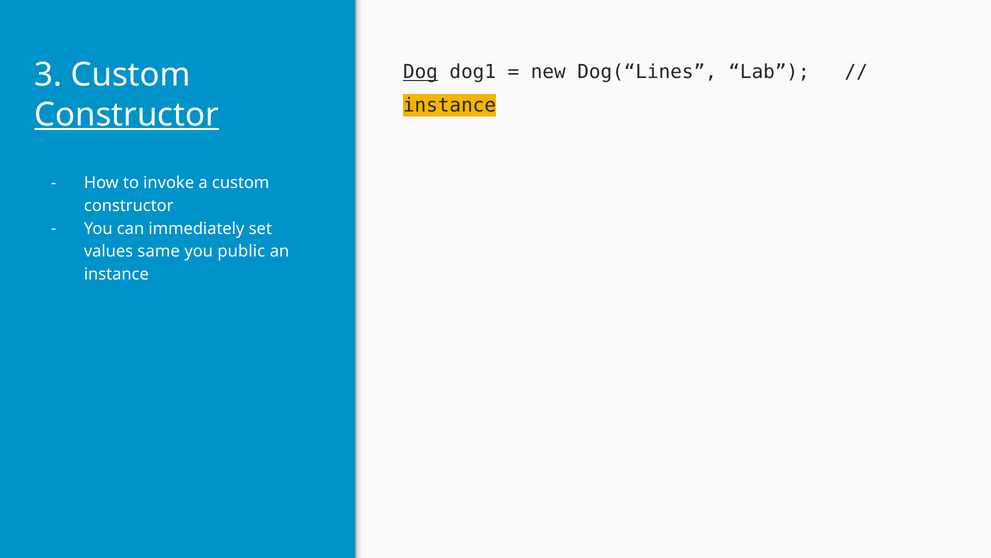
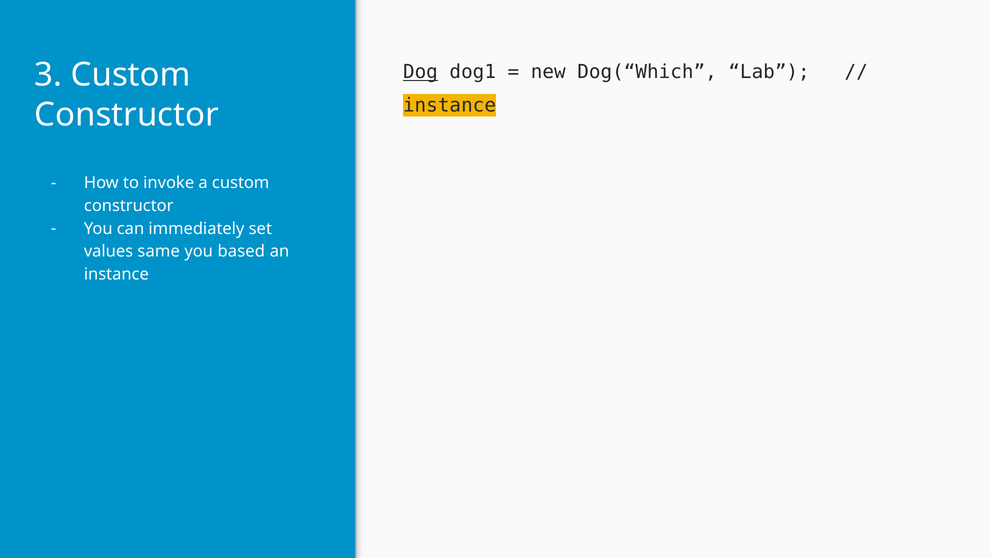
Dog(“Lines: Dog(“Lines -> Dog(“Which (647, 72)
Constructor underline: present -> none (127, 115)
public: public -> based (241, 251)
